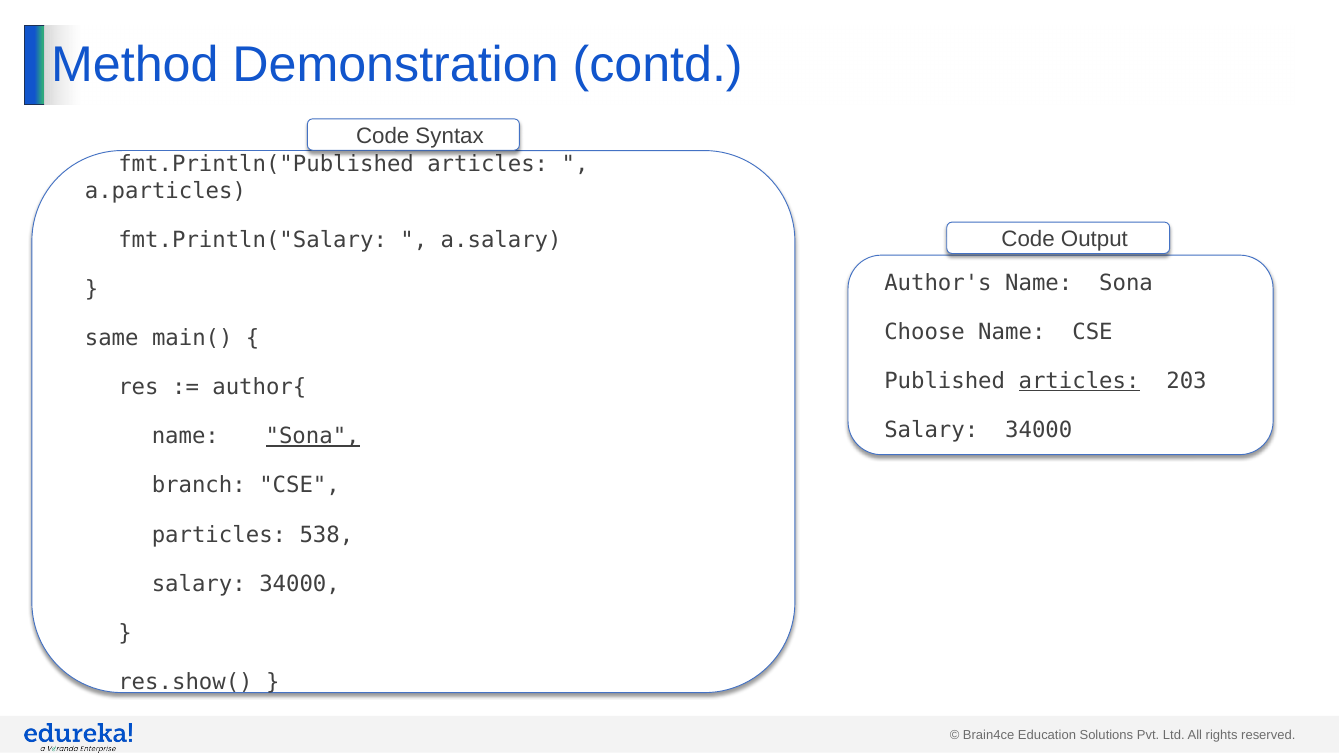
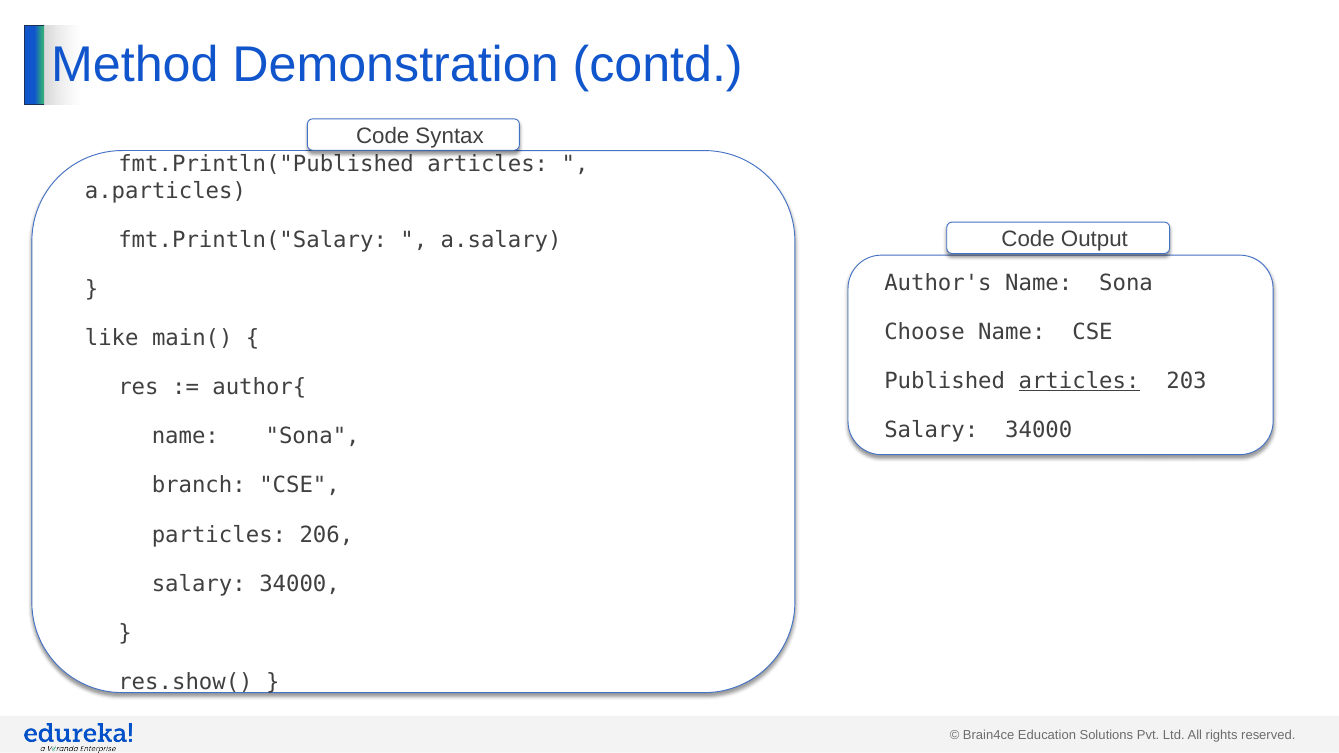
same: same -> like (112, 339)
Sona underline: present -> none (313, 437)
538: 538 -> 206 (326, 535)
